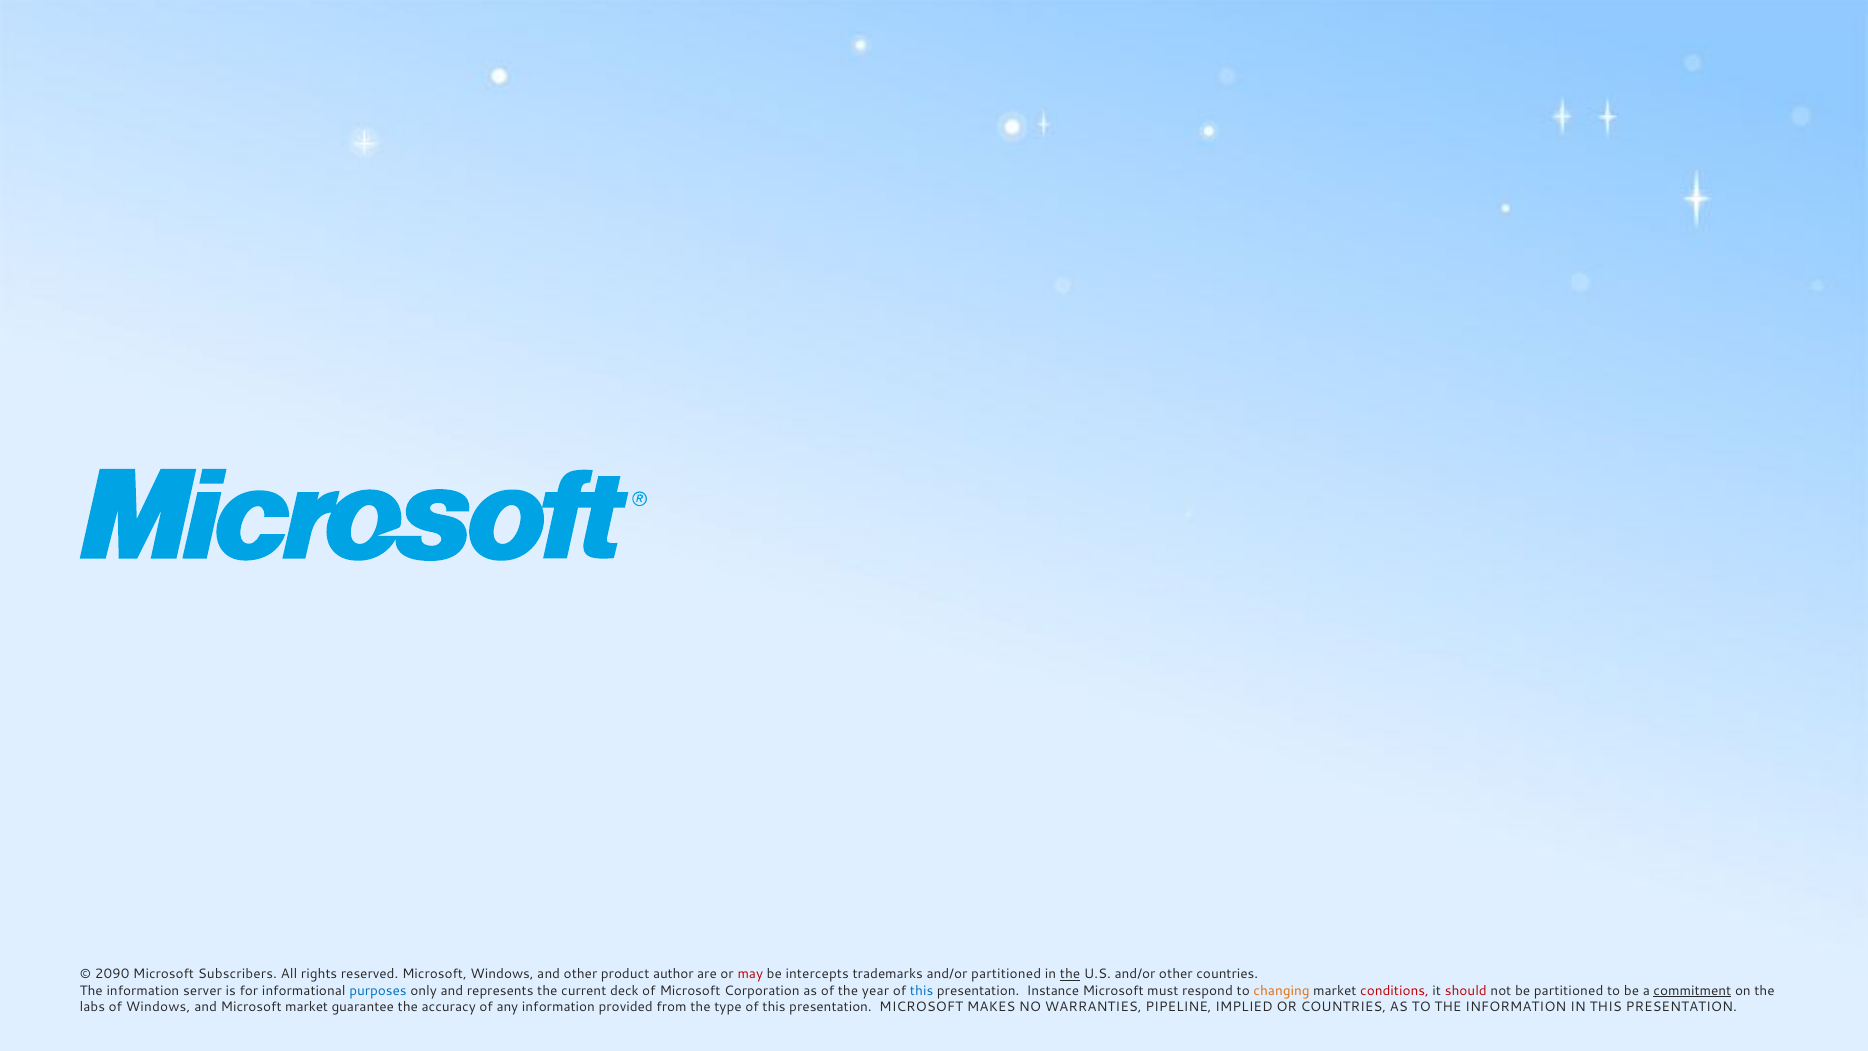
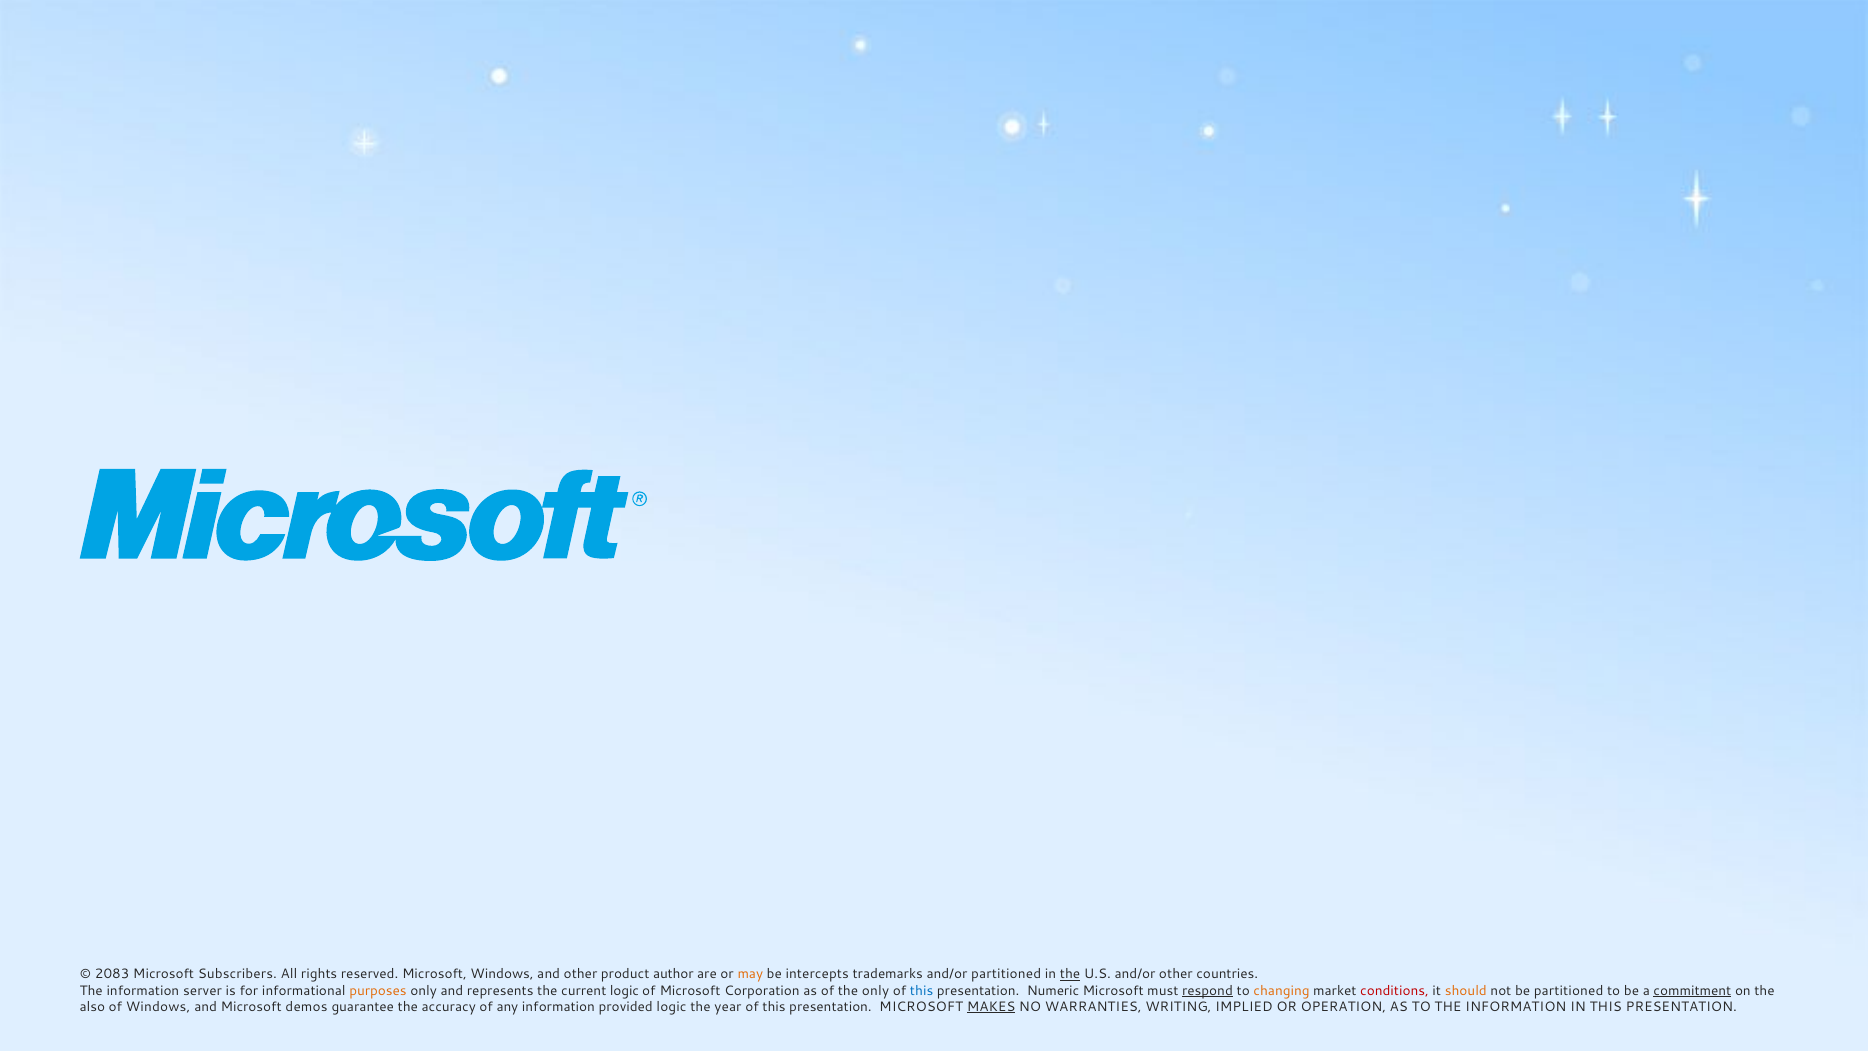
2090: 2090 -> 2083 (112, 974)
may colour: red -> orange (750, 974)
purposes colour: blue -> orange (378, 991)
current deck: deck -> logic (624, 991)
the year: year -> only (876, 991)
Instance: Instance -> Numeric (1053, 991)
respond underline: none -> present (1207, 991)
should colour: red -> orange (1466, 991)
labs: labs -> also (92, 1007)
Microsoft market: market -> demos (307, 1007)
provided from: from -> logic (672, 1007)
type: type -> year (728, 1007)
MAKES underline: none -> present (991, 1007)
PIPELINE: PIPELINE -> WRITING (1178, 1007)
OR COUNTRIES: COUNTRIES -> OPERATION (1343, 1007)
